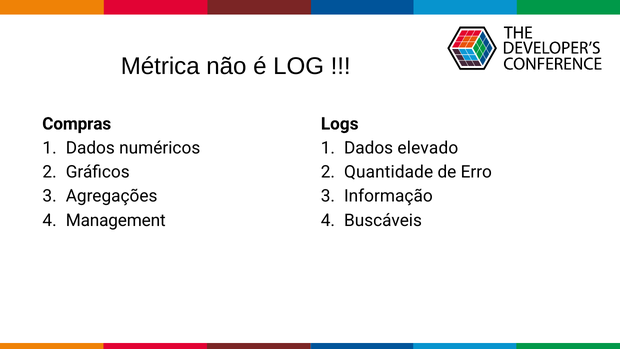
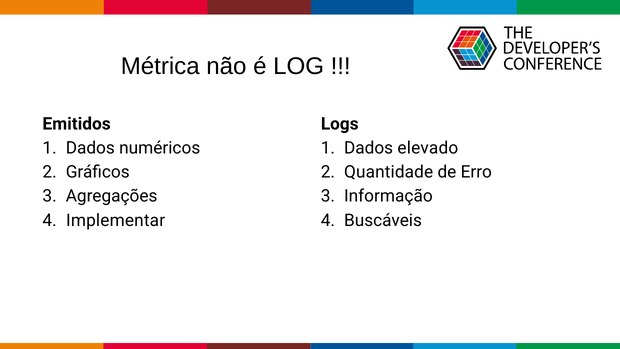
Compras: Compras -> Emitidos (77, 124)
Management: Management -> Implementar (116, 220)
